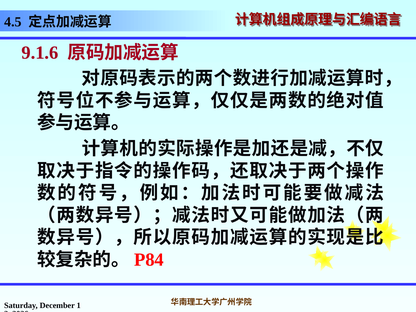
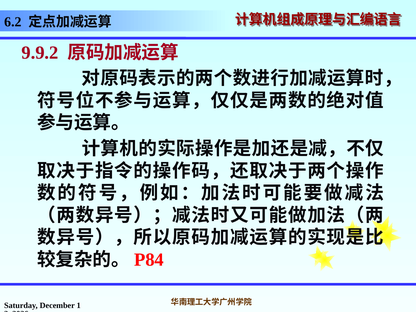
4.5: 4.5 -> 6.2 (13, 22)
9.1.6: 9.1.6 -> 9.9.2 (40, 53)
